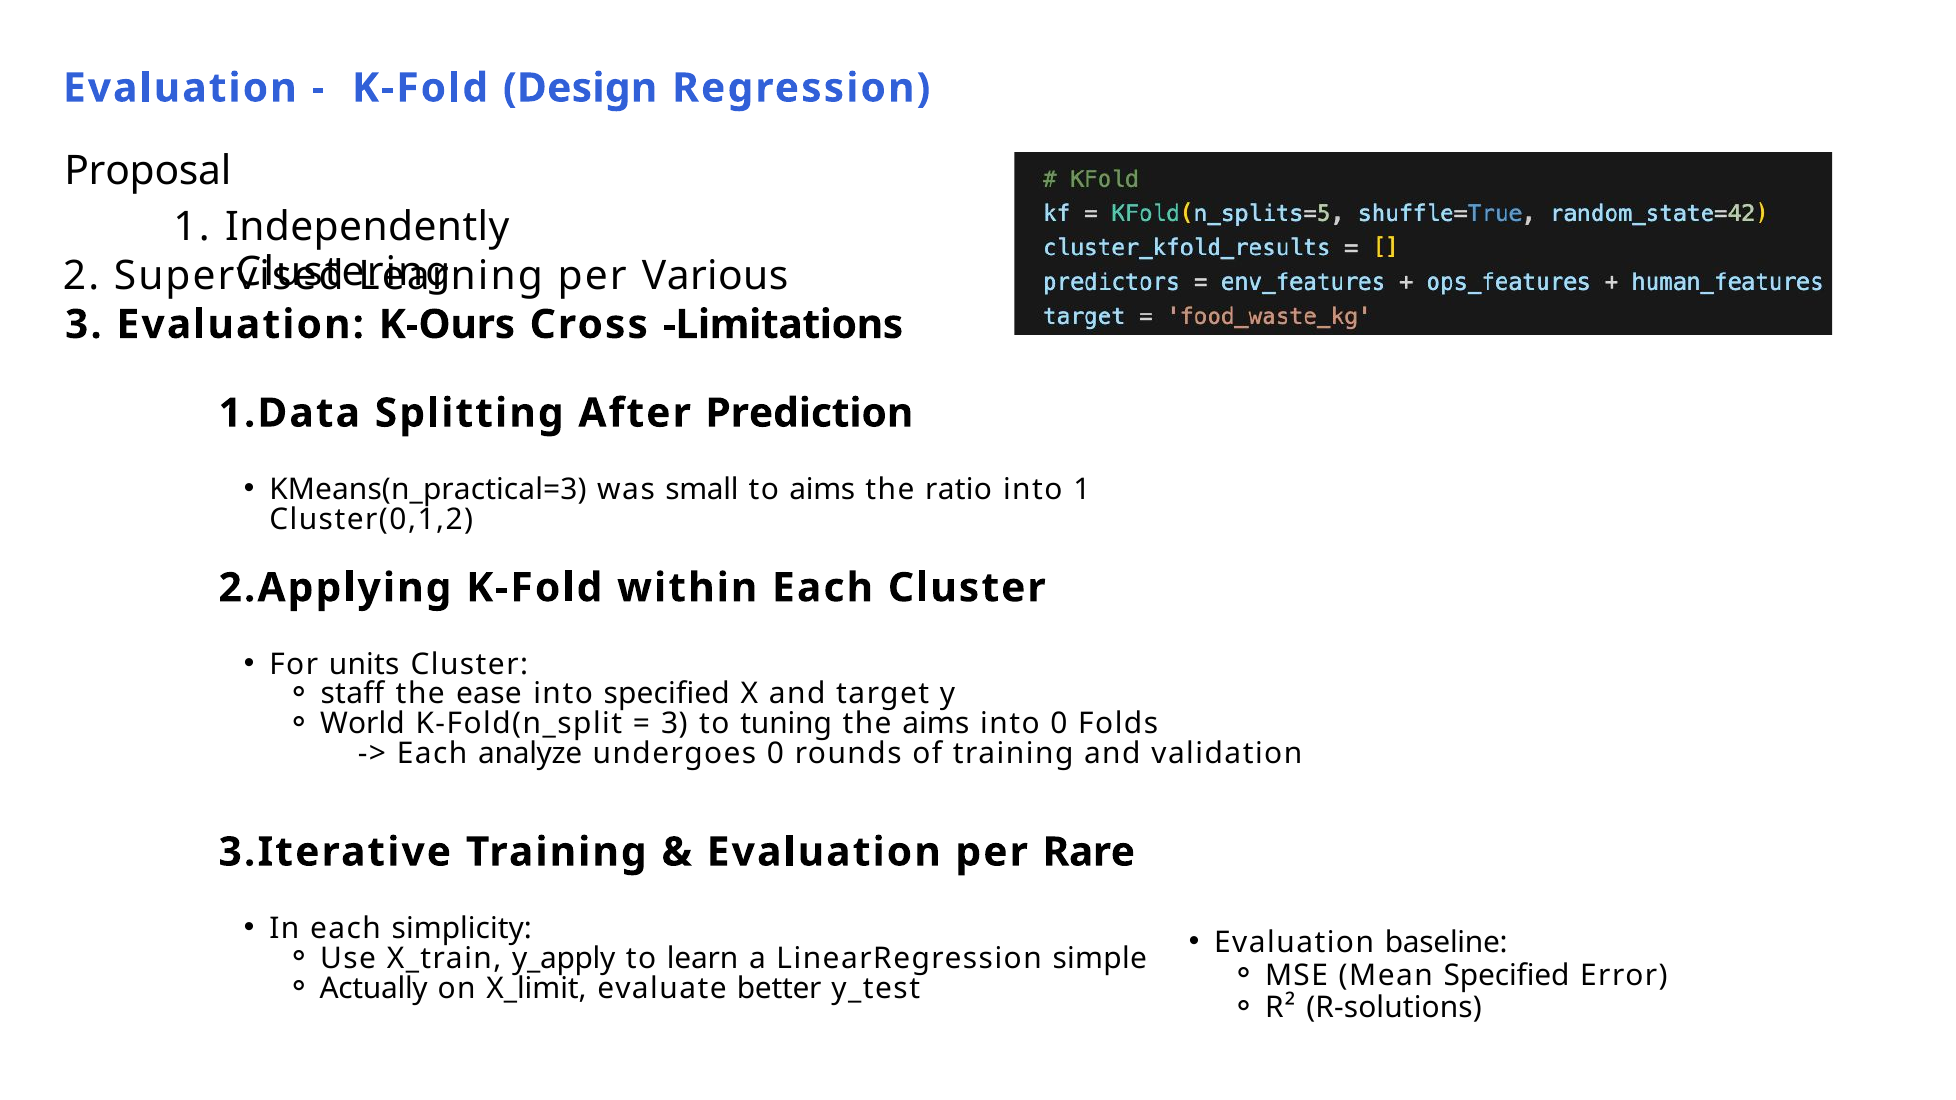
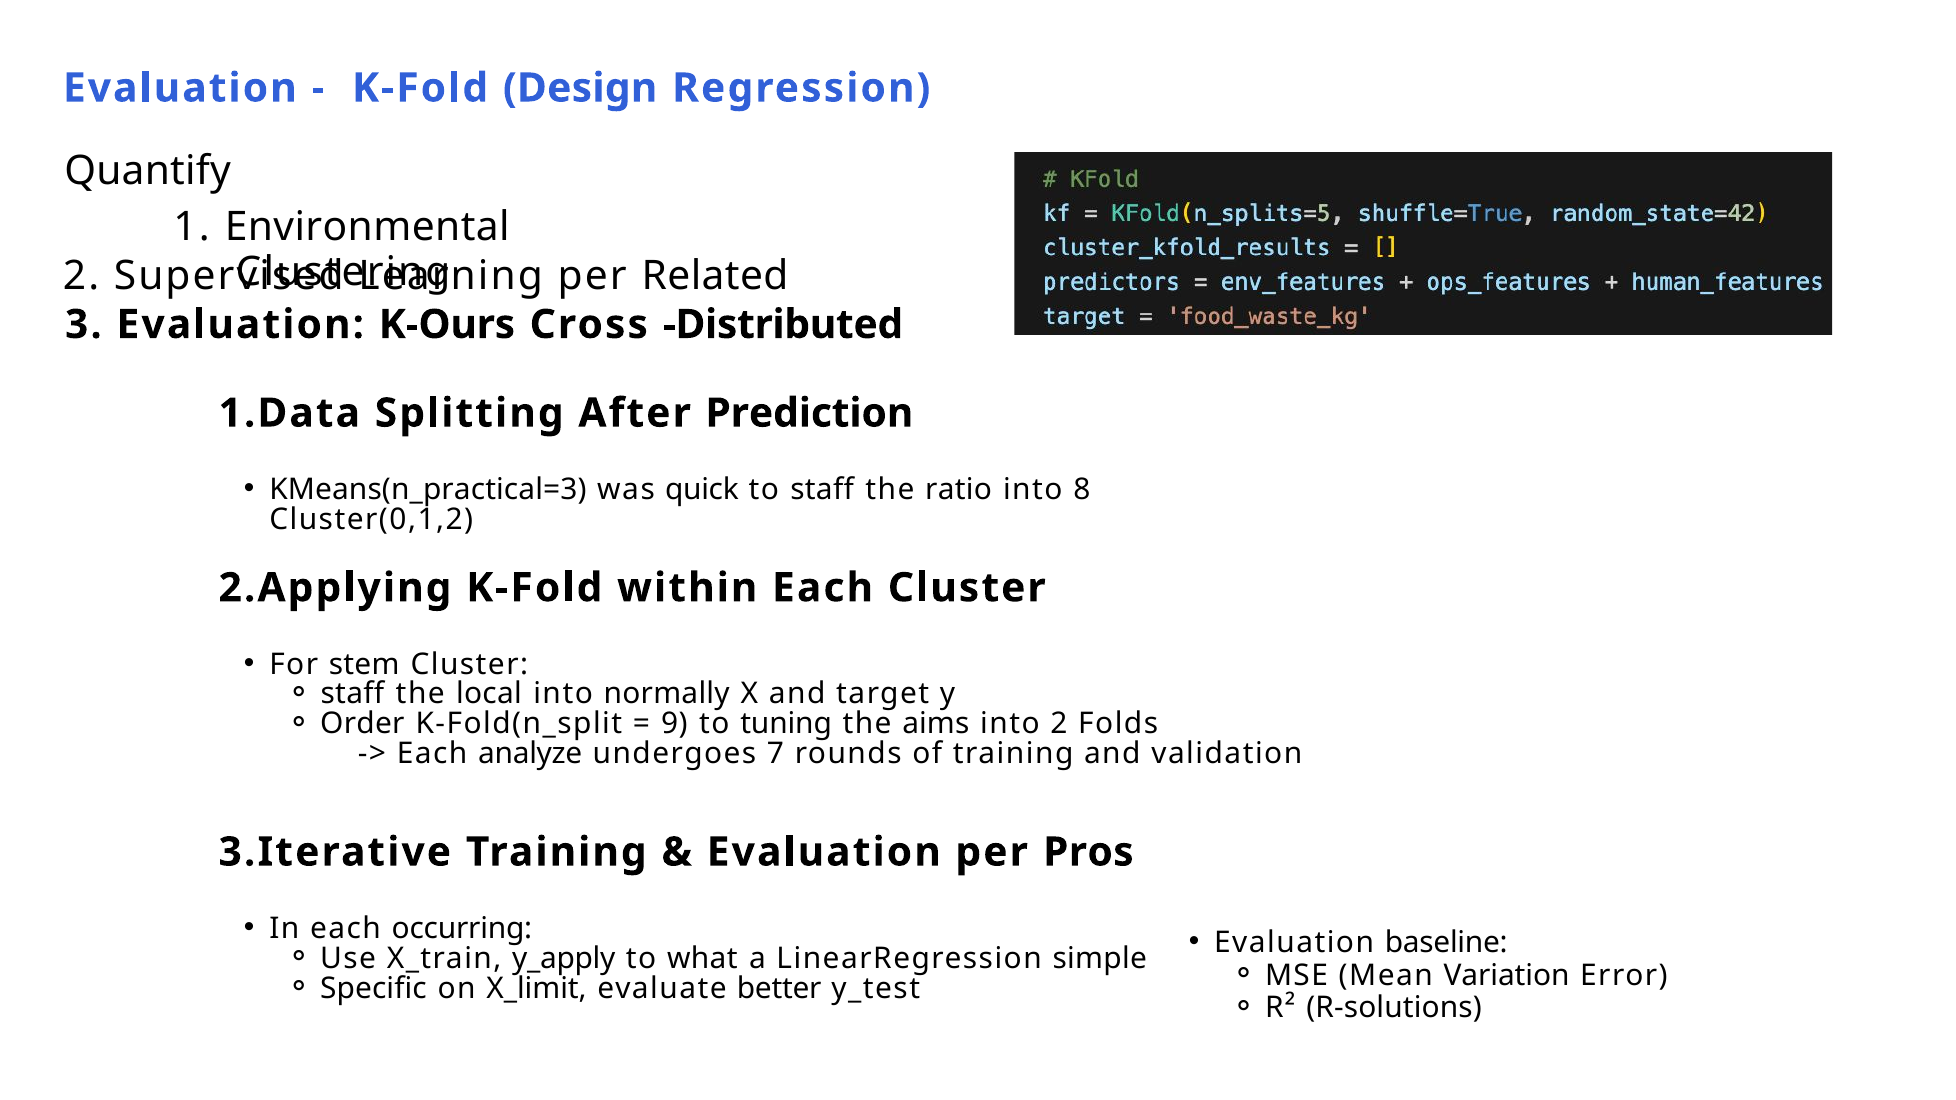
Proposal: Proposal -> Quantify (148, 171)
Independently: Independently -> Environmental (367, 227)
Various: Various -> Related (715, 276)
Limitations: Limitations -> Distributed (783, 325)
small: small -> quick (702, 490)
to aims: aims -> staff (822, 490)
into 1: 1 -> 8 (1082, 490)
units: units -> stem (364, 664)
ease: ease -> local (489, 694)
into specified: specified -> normally (667, 694)
World: World -> Order (362, 724)
3: 3 -> 9 (674, 724)
into 0: 0 -> 2 (1059, 724)
undergoes 0: 0 -> 7 (775, 754)
Rare: Rare -> Pros (1088, 852)
simplicity: simplicity -> occurring (462, 929)
learn: learn -> what (702, 959)
Mean Specified: Specified -> Variation (1507, 975)
Actually: Actually -> Specific (373, 988)
